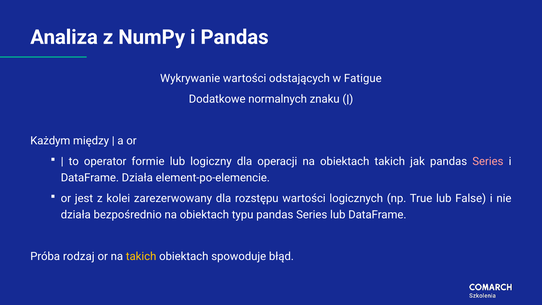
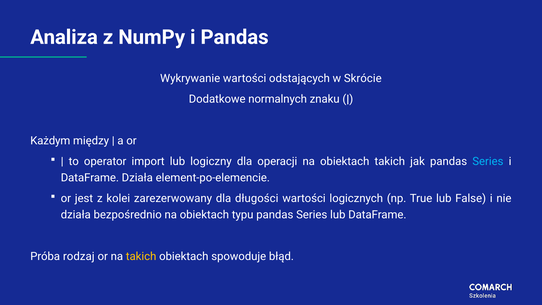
Fatigue: Fatigue -> Skrócie (363, 78)
formie: formie -> import (148, 161)
Series colour: pink -> light blue (488, 161)
rozstępu: rozstępu -> długości (257, 198)
